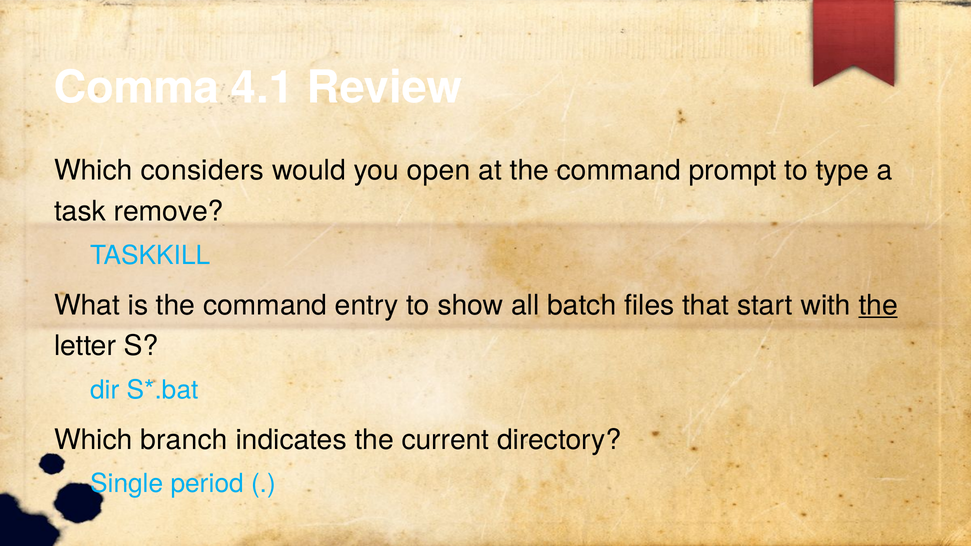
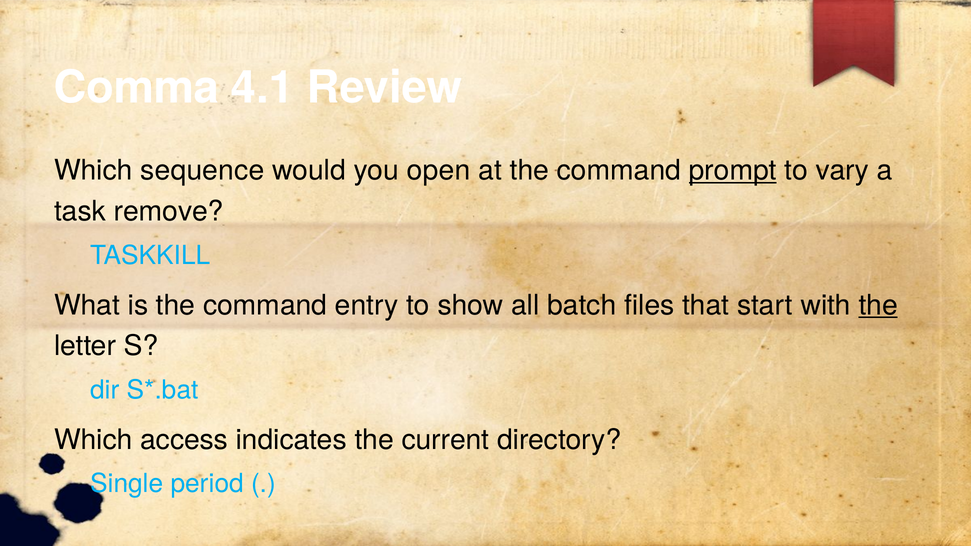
considers: considers -> sequence (202, 171)
prompt underline: none -> present (733, 171)
type: type -> vary (842, 171)
branch: branch -> access (184, 440)
